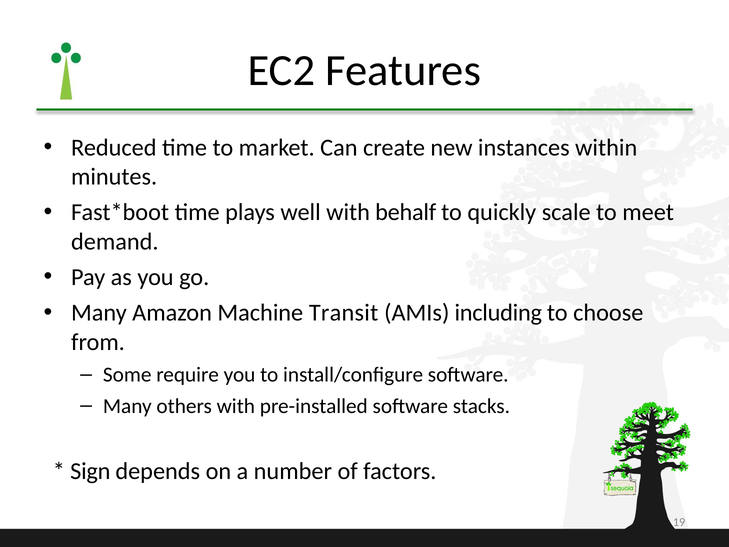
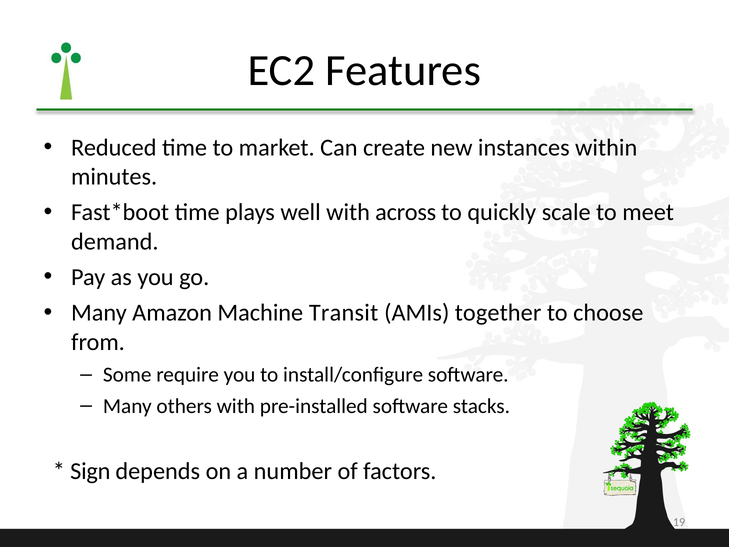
behalf: behalf -> across (406, 212)
including: including -> together (498, 313)
